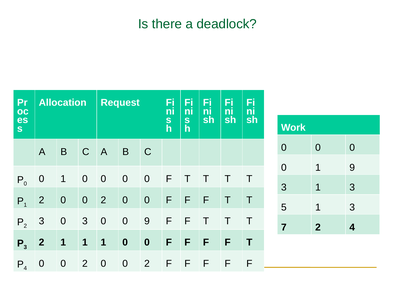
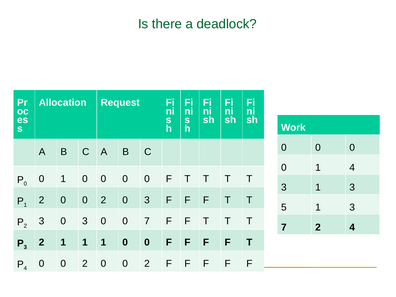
1 9: 9 -> 4 (352, 168)
0: 0 -> 3 (147, 200)
0 9: 9 -> 7 (147, 221)
